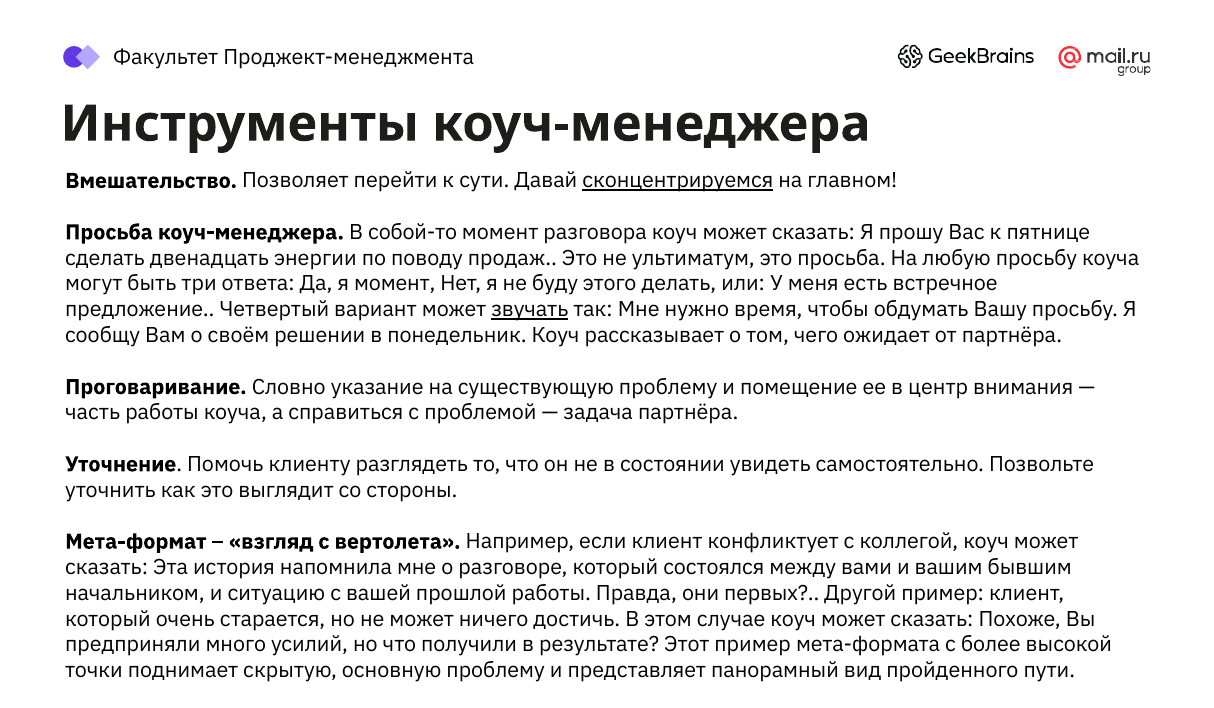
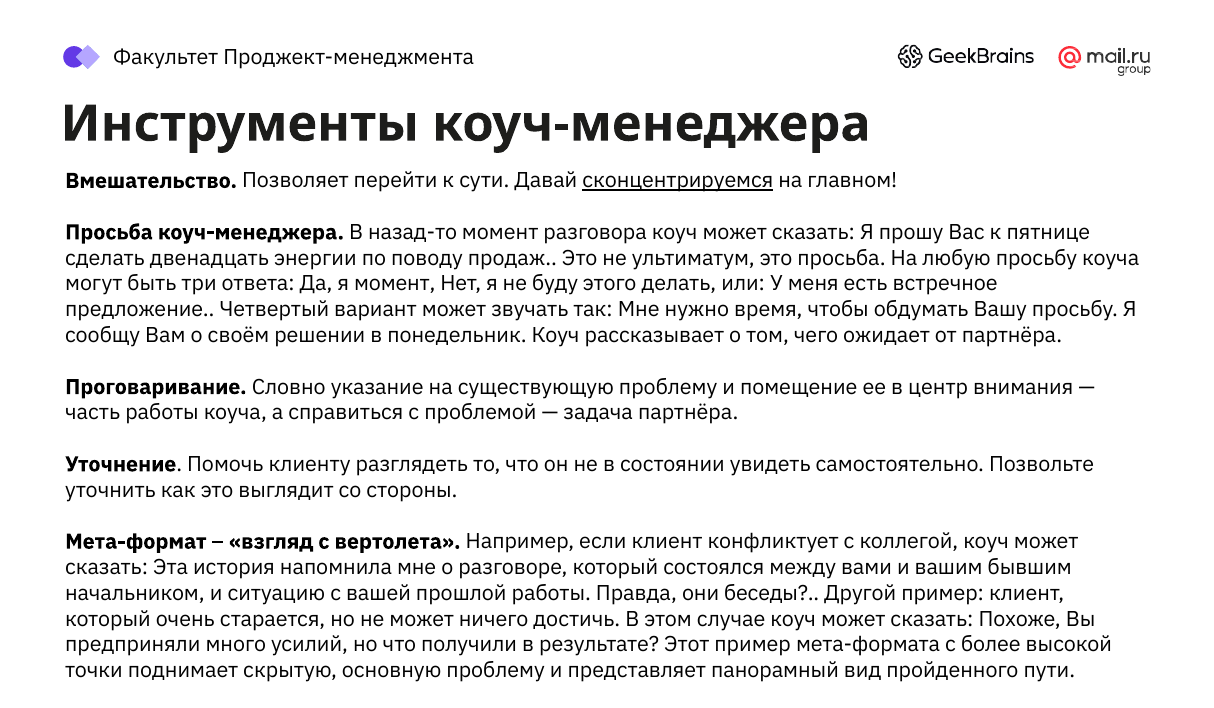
собой-то: собой-то -> назад-то (413, 232)
звучать underline: present -> none (530, 310)
первых: первых -> беседы (772, 593)
